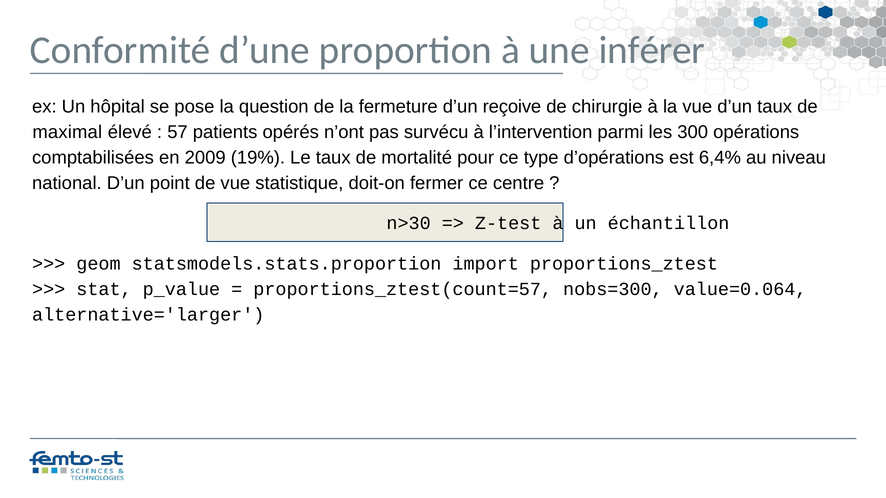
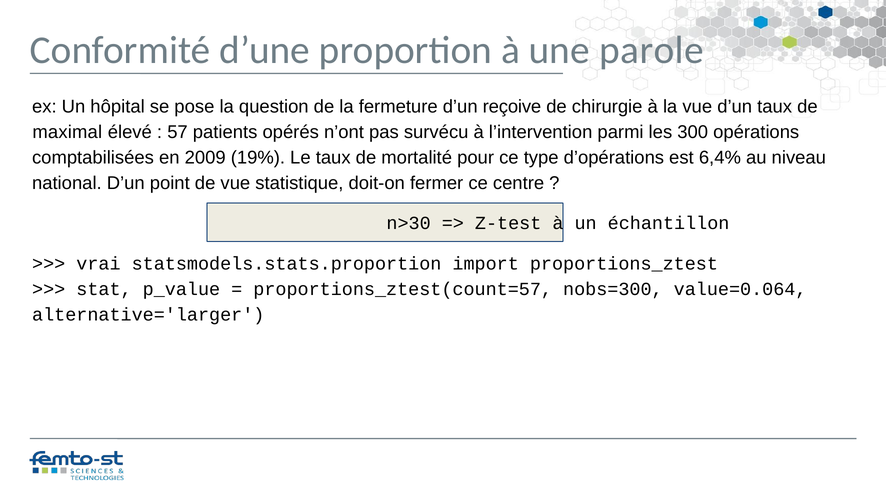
inférer: inférer -> parole (652, 50)
geom: geom -> vrai (98, 264)
